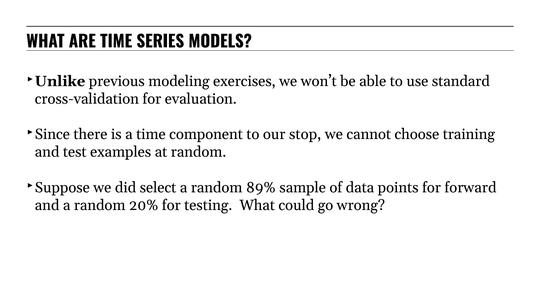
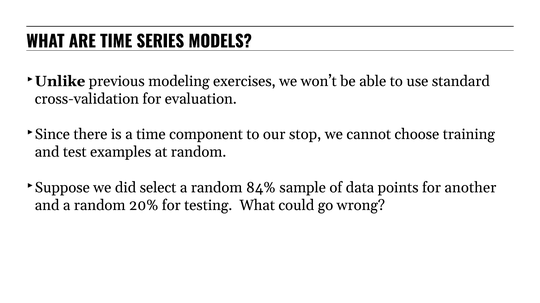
89%: 89% -> 84% (261, 188)
forward: forward -> another (470, 188)
